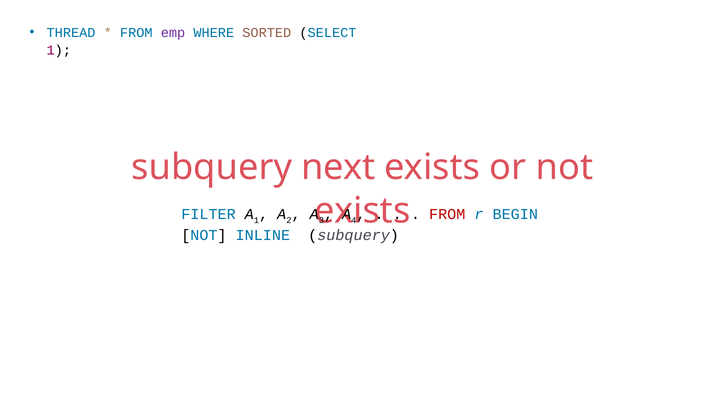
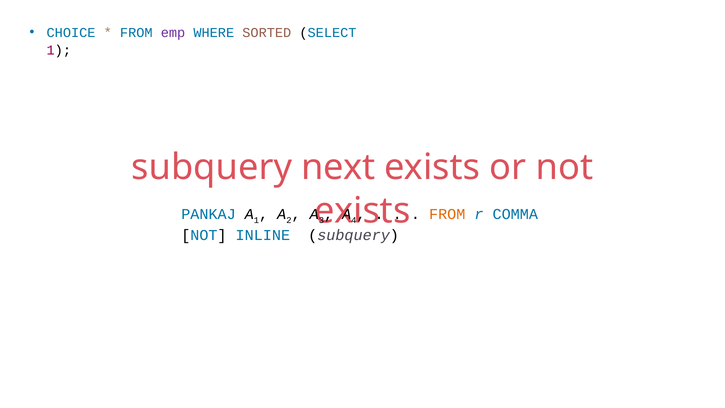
THREAD: THREAD -> CHOICE (71, 33)
FILTER: FILTER -> PANKAJ (208, 214)
FROM colour: red -> orange (447, 214)
BEGIN: BEGIN -> COMMA (515, 214)
